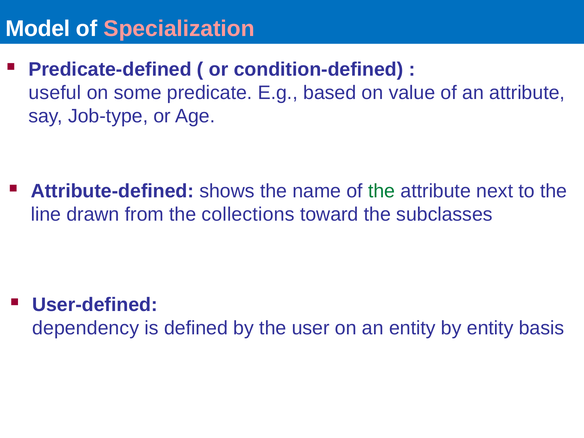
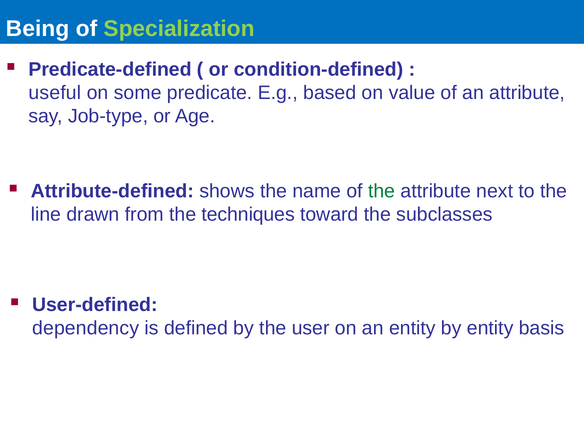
Model: Model -> Being (38, 29)
Specialization colour: pink -> light green (179, 29)
collections: collections -> techniques (248, 214)
